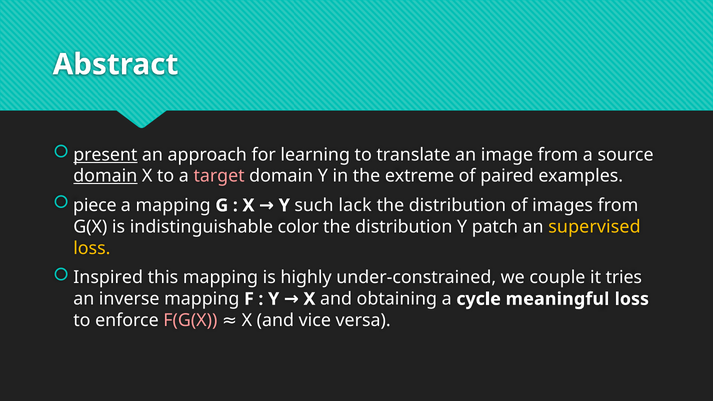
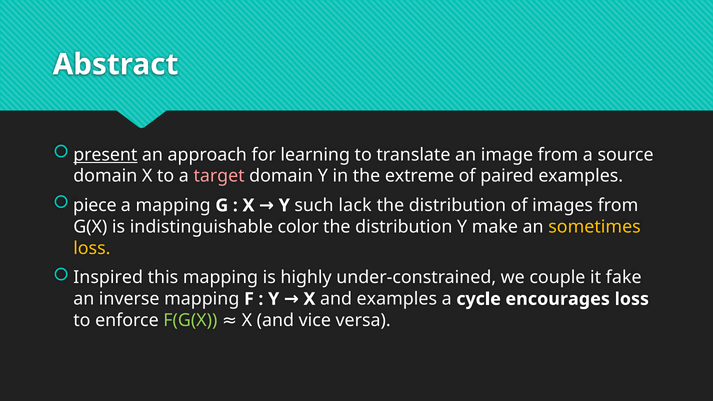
domain underline: present -> none (105, 176)
patch: patch -> make (495, 227)
supervised: supervised -> sometimes (595, 227)
tries: tries -> fake (624, 278)
and obtaining: obtaining -> examples (397, 299)
meaningful: meaningful -> encourages (558, 299)
F(G(X colour: pink -> light green (190, 320)
